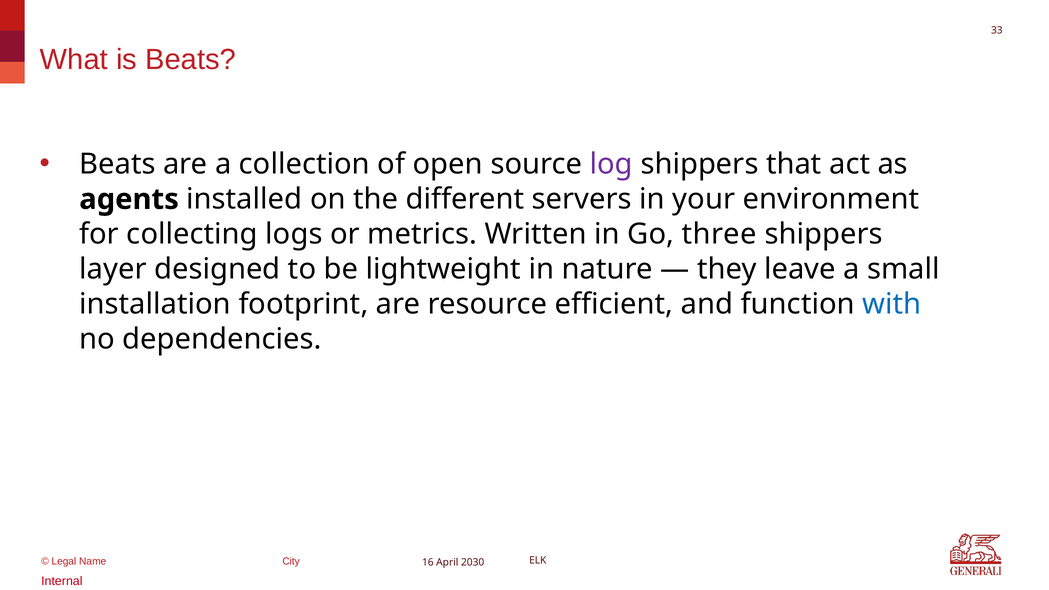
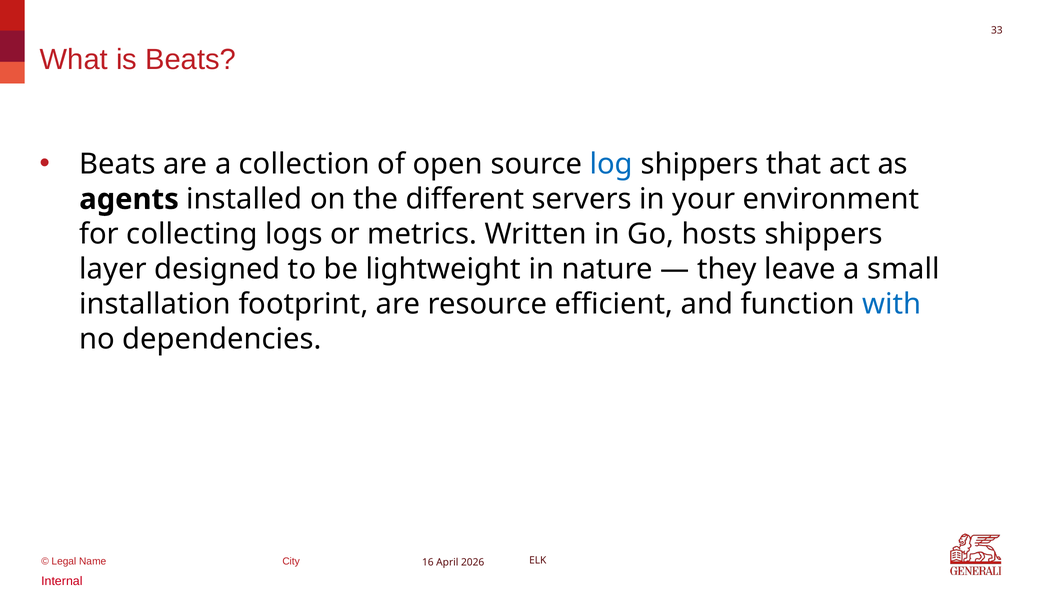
log colour: purple -> blue (611, 164)
three: three -> hosts (719, 234)
2030: 2030 -> 2026 (473, 563)
